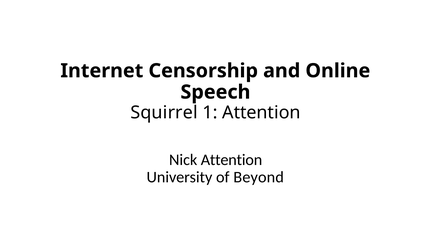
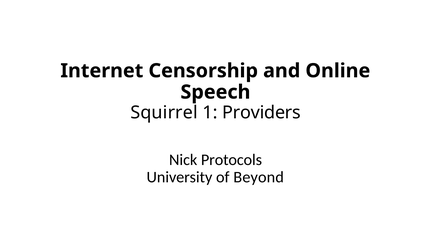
1 Attention: Attention -> Providers (261, 113)
Nick Attention: Attention -> Protocols (231, 160)
